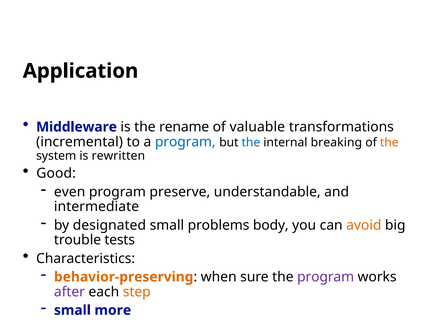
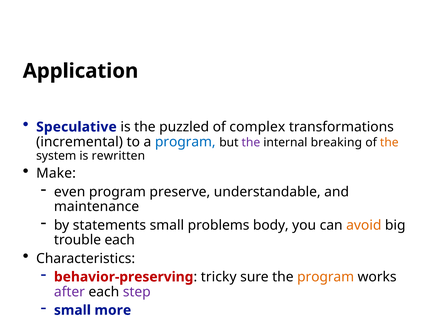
Middleware: Middleware -> Speculative (76, 127)
rename: rename -> puzzled (184, 127)
valuable: valuable -> complex (257, 127)
the colour: blue -> purple (251, 142)
Good: Good -> Make (56, 173)
intermediate: intermediate -> maintenance (97, 206)
designated: designated -> statements (109, 225)
trouble tests: tests -> each (120, 240)
behavior-preserving colour: orange -> red (124, 276)
when: when -> tricky (219, 276)
program colour: purple -> orange (326, 276)
step colour: orange -> purple (137, 291)
